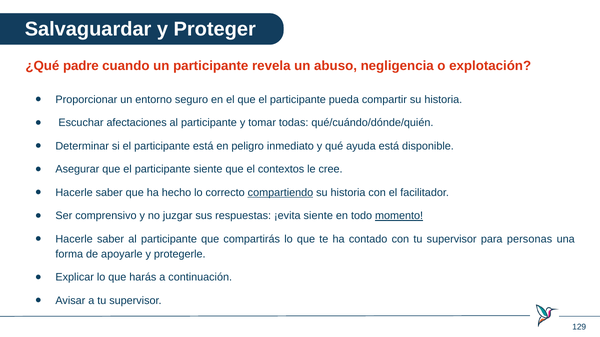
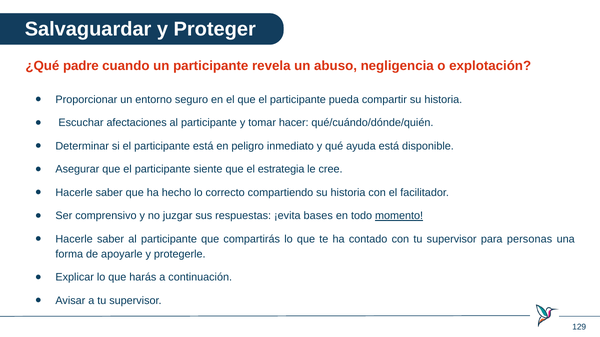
todas: todas -> hacer (294, 123)
contextos: contextos -> estrategia (281, 170)
compartiendo underline: present -> none (280, 193)
¡evita siente: siente -> bases (318, 216)
